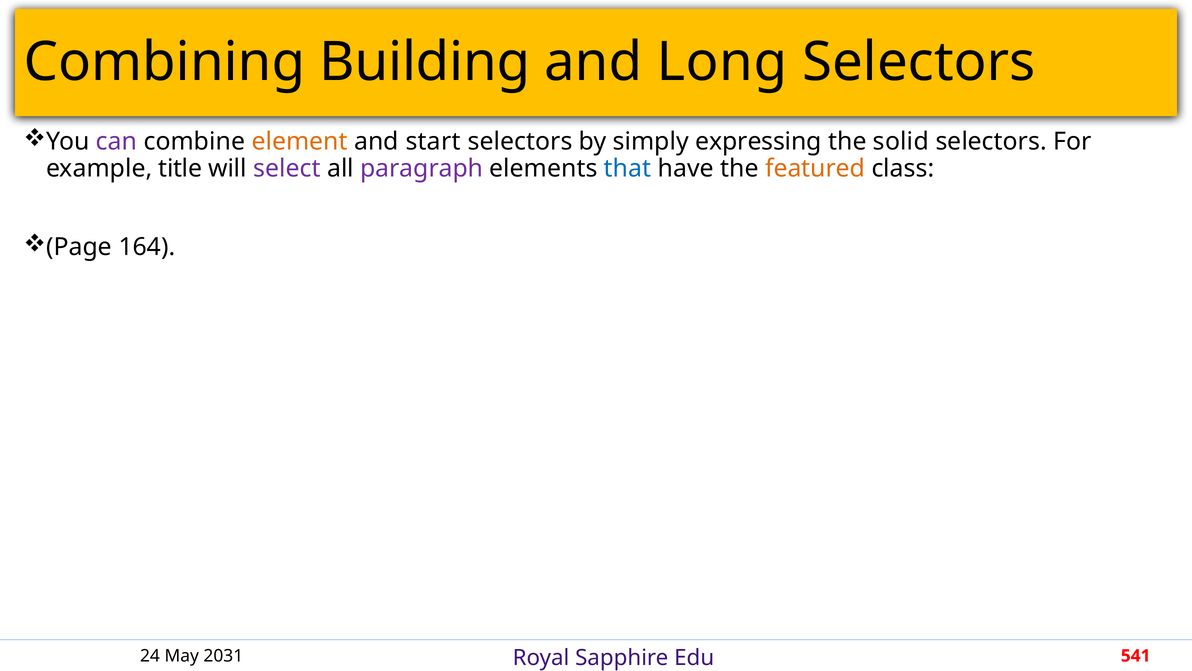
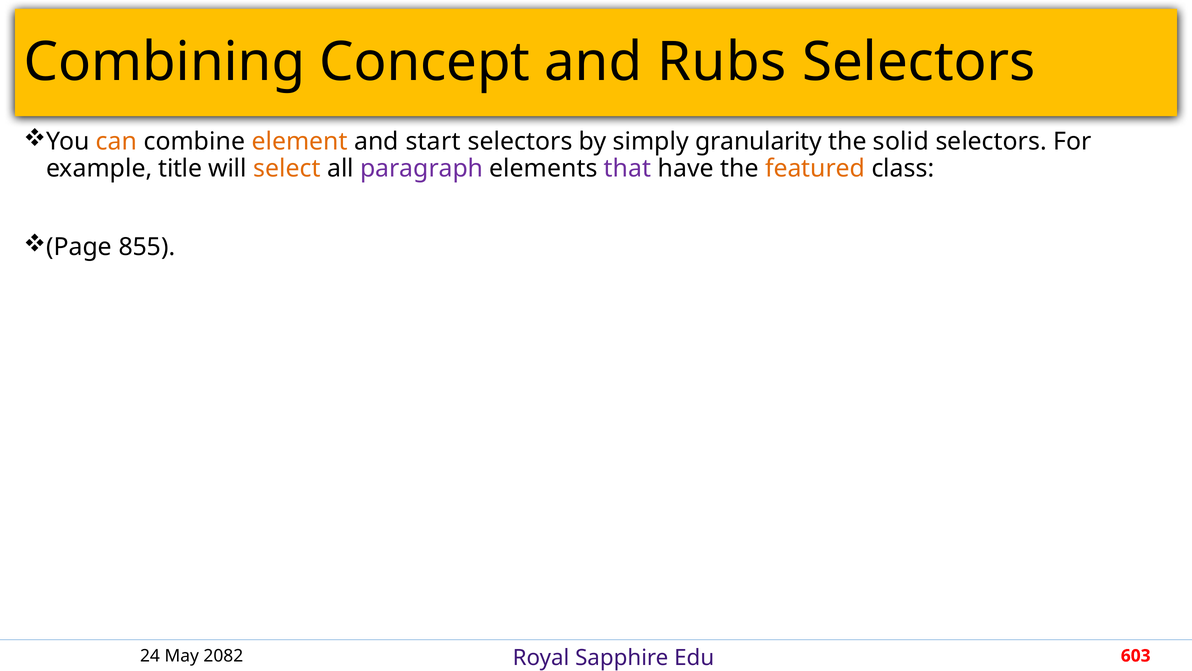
Building: Building -> Concept (425, 62)
Long: Long -> Rubs (722, 62)
can colour: purple -> orange (117, 142)
expressing: expressing -> granularity (759, 142)
select colour: purple -> orange (287, 168)
that colour: blue -> purple (628, 168)
164: 164 -> 855 (147, 247)
2031: 2031 -> 2082 (223, 655)
541: 541 -> 603 (1136, 655)
